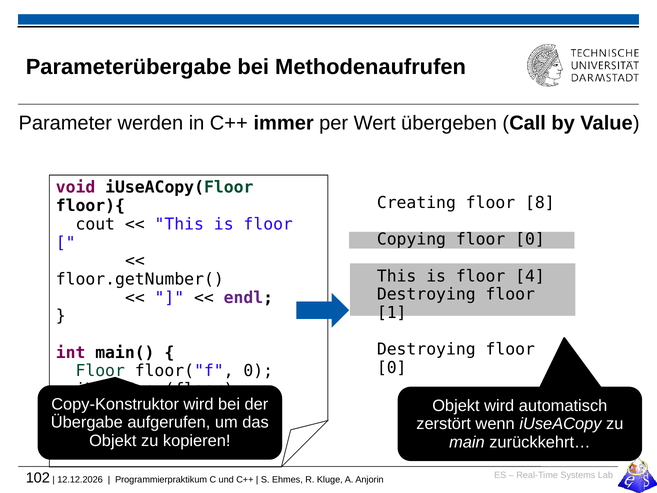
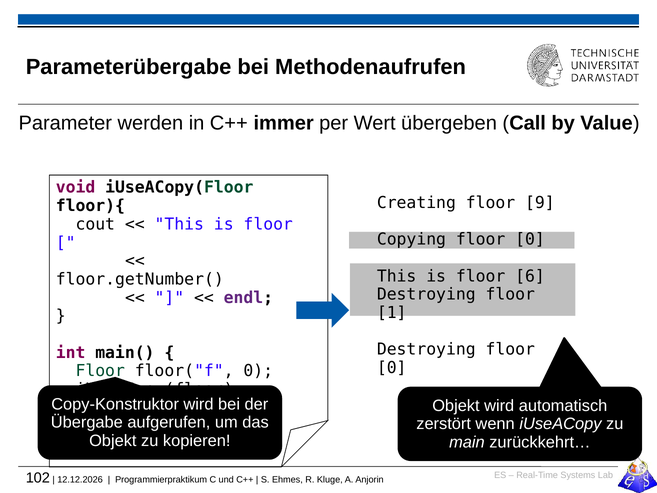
8: 8 -> 9 (540, 203)
4: 4 -> 6 (530, 276)
